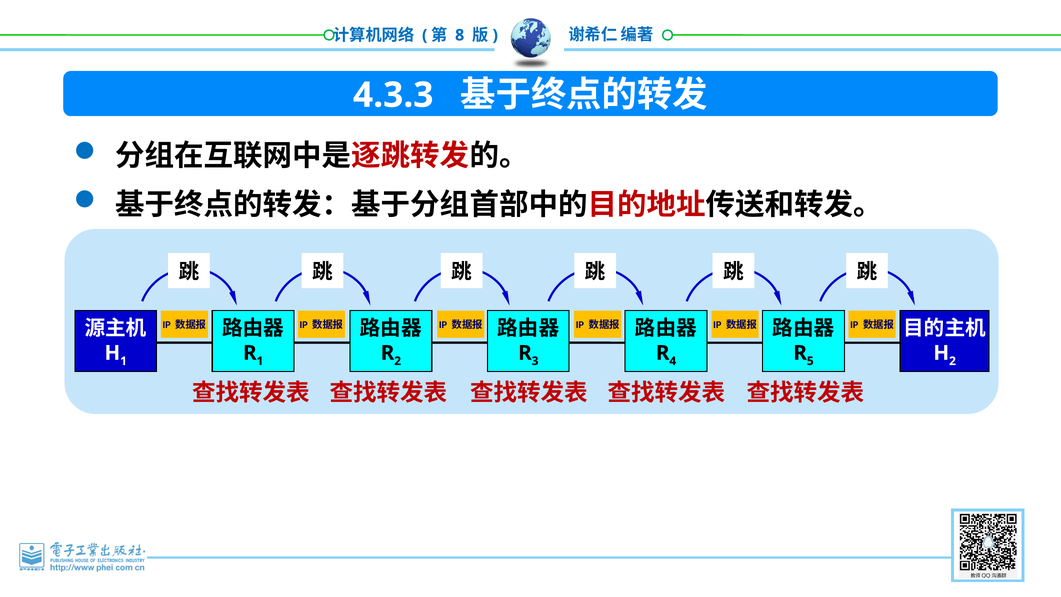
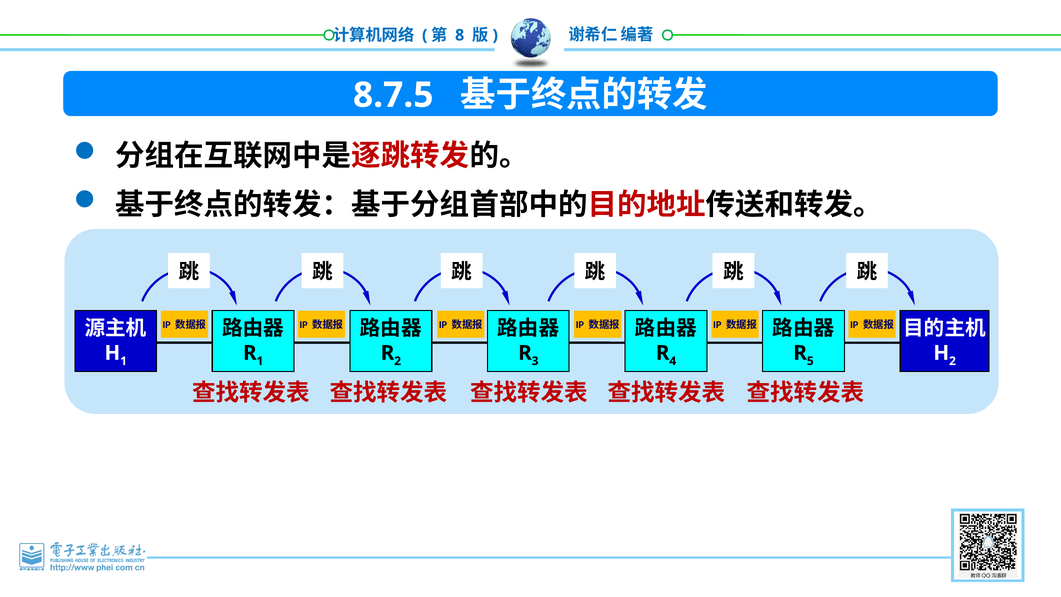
4.3.3: 4.3.3 -> 8.7.5 (393, 95)
